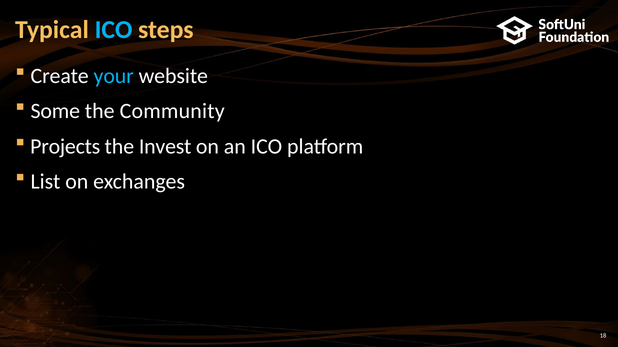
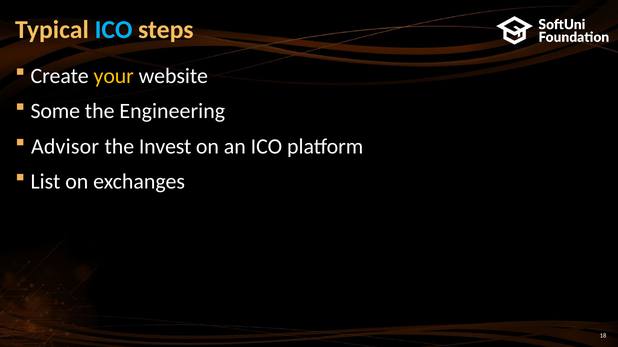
your colour: light blue -> yellow (114, 76)
Community: Community -> Engineering (172, 111)
Projects: Projects -> Advisor (65, 147)
